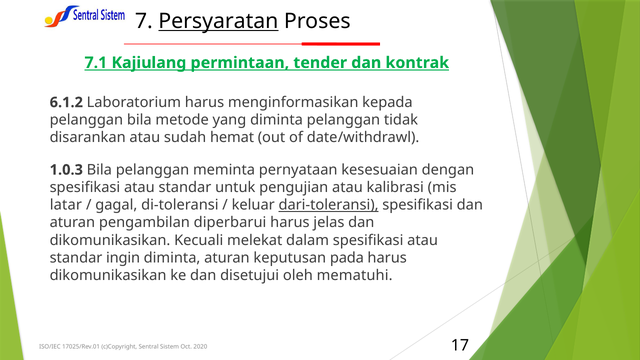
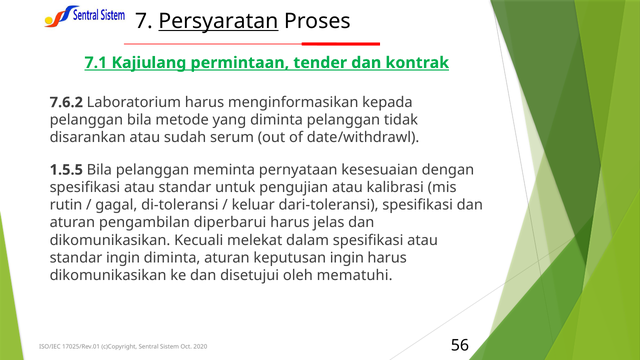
6.1.2: 6.1.2 -> 7.6.2 (66, 102)
hemat: hemat -> serum (232, 138)
1.0.3: 1.0.3 -> 1.5.5 (66, 170)
latar: latar -> rutin (66, 205)
dari-toleransi underline: present -> none (329, 205)
keputusan pada: pada -> ingin (347, 258)
17: 17 -> 56 (460, 346)
